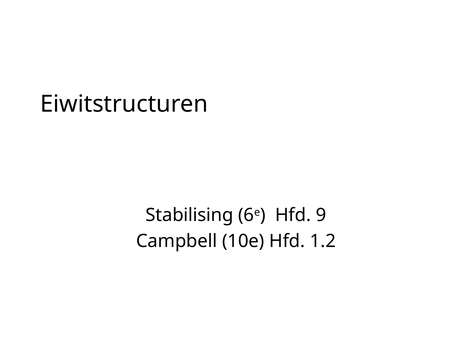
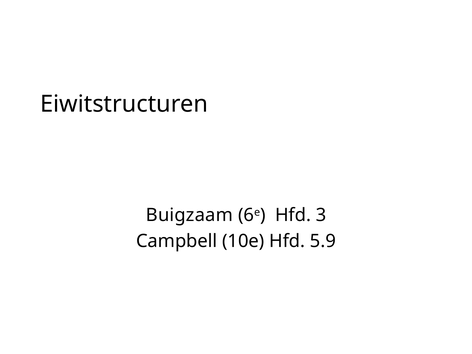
Stabilising: Stabilising -> Buigzaam (189, 215)
9: 9 -> 3 (321, 215)
1.2: 1.2 -> 5.9 (323, 241)
